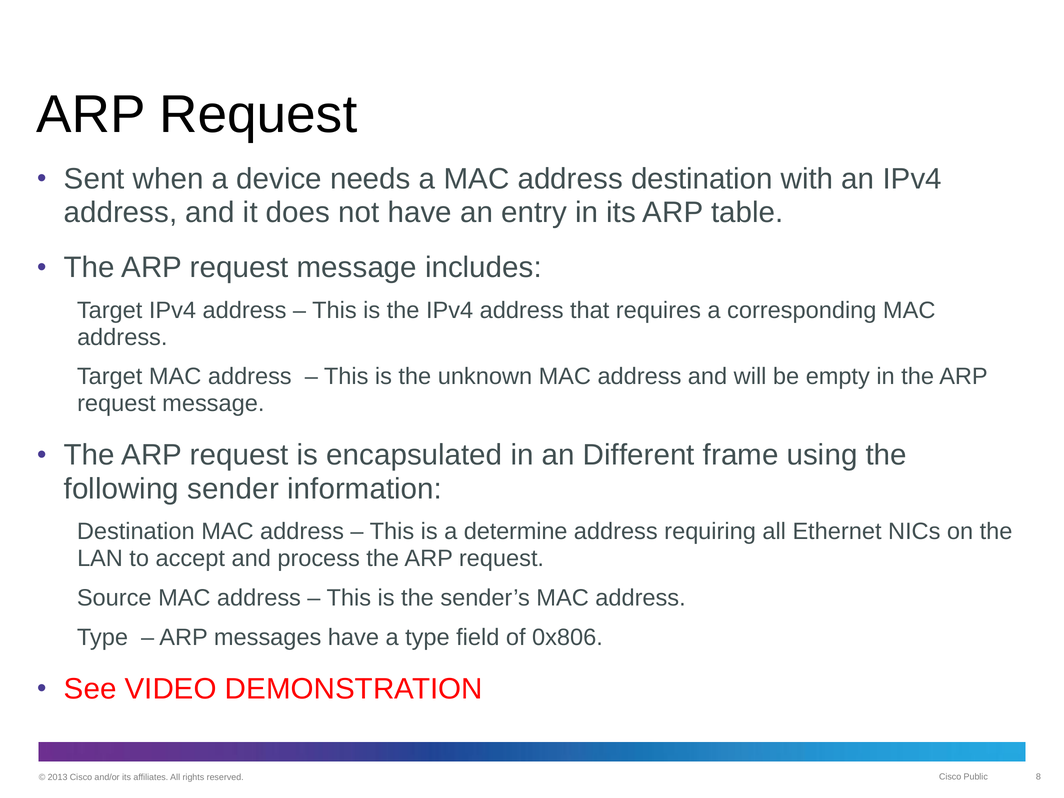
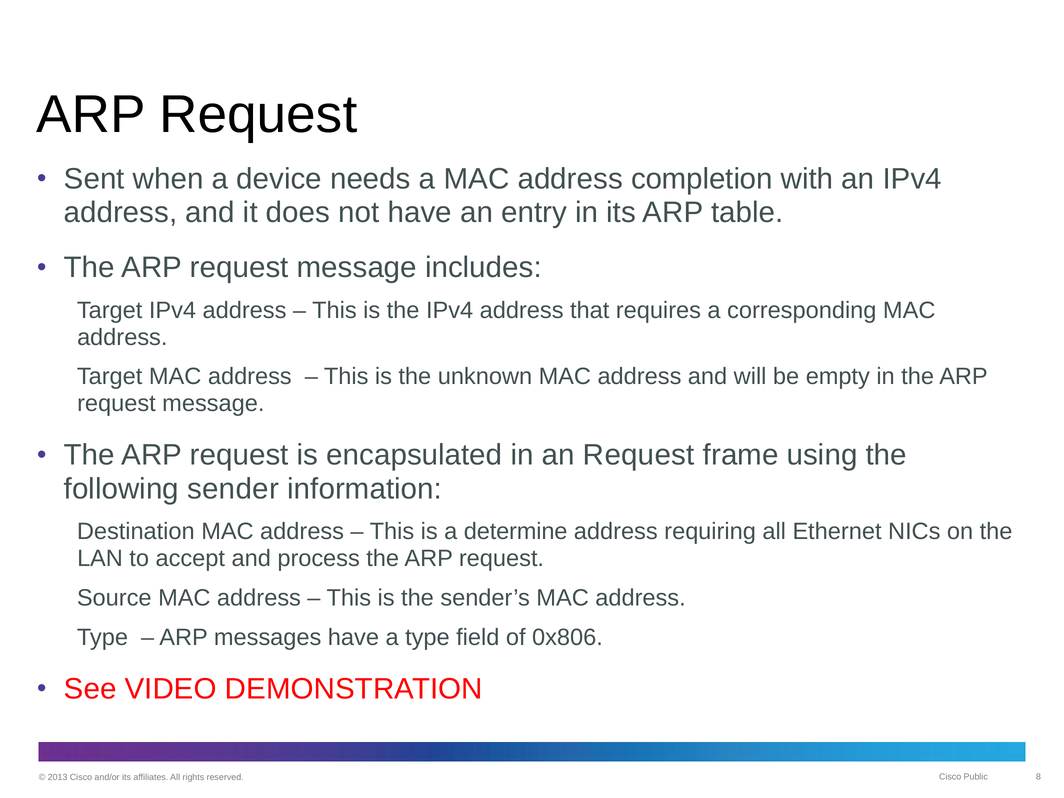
address destination: destination -> completion (702, 179)
an Different: Different -> Request (639, 455)
